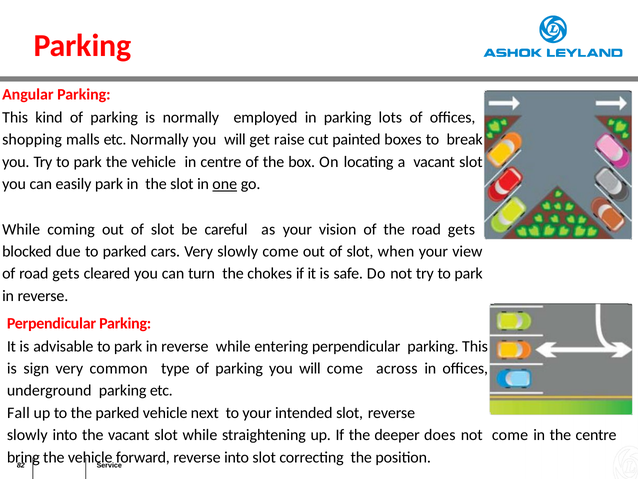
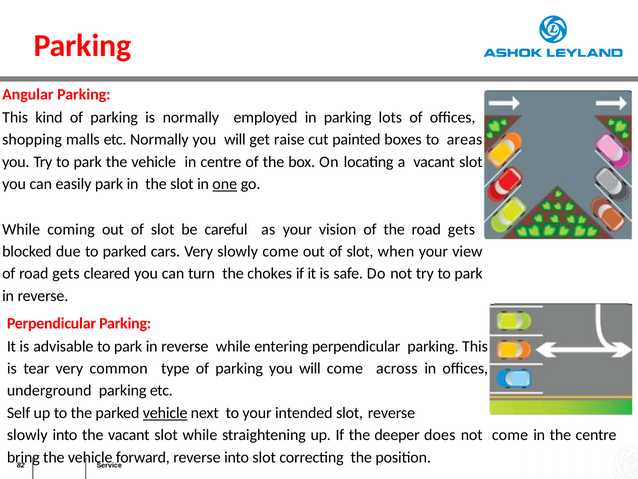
break: break -> areas (465, 139)
sign: sign -> tear (36, 368)
Fall: Fall -> Self (19, 412)
vehicle underline: none -> present (165, 412)
